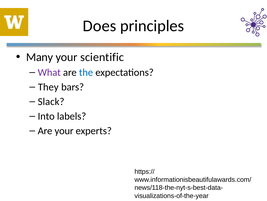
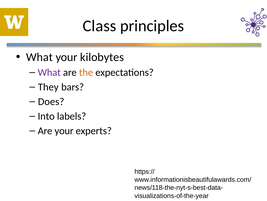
Does: Does -> Class (100, 26)
Many: Many -> What (39, 57)
scientific: scientific -> kilobytes (102, 57)
the colour: blue -> orange (86, 72)
Slack: Slack -> Does (51, 101)
